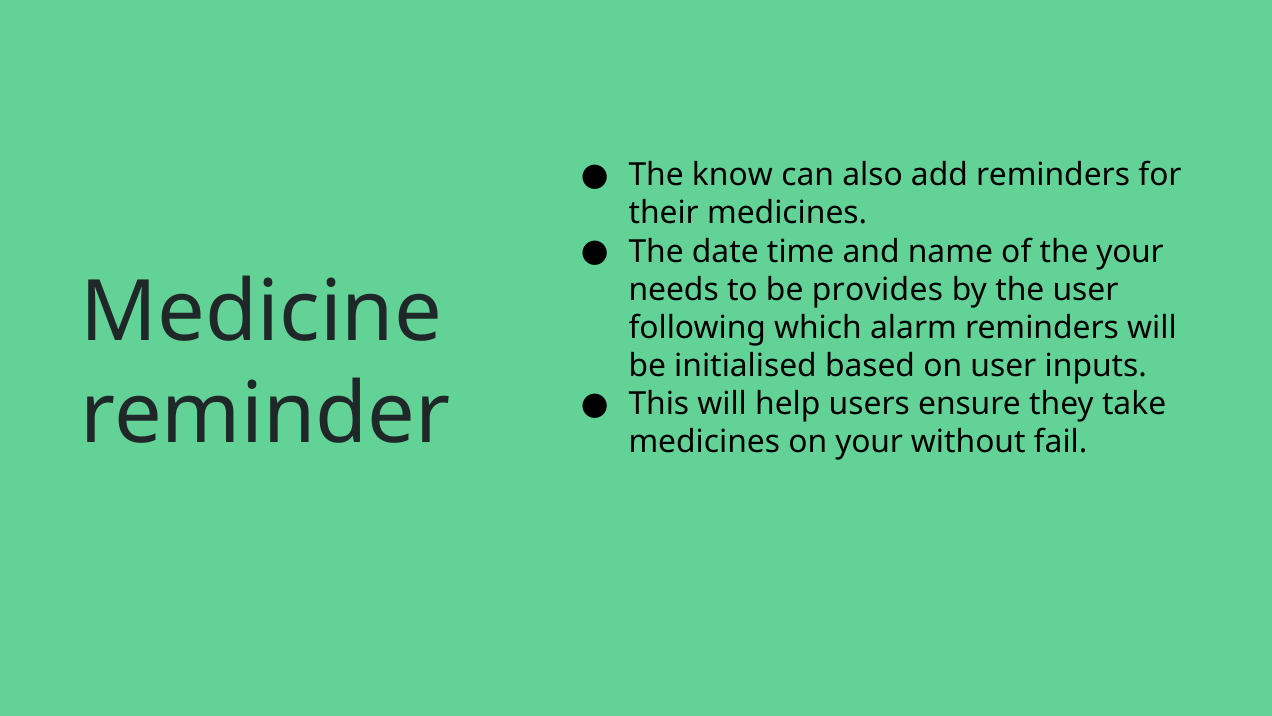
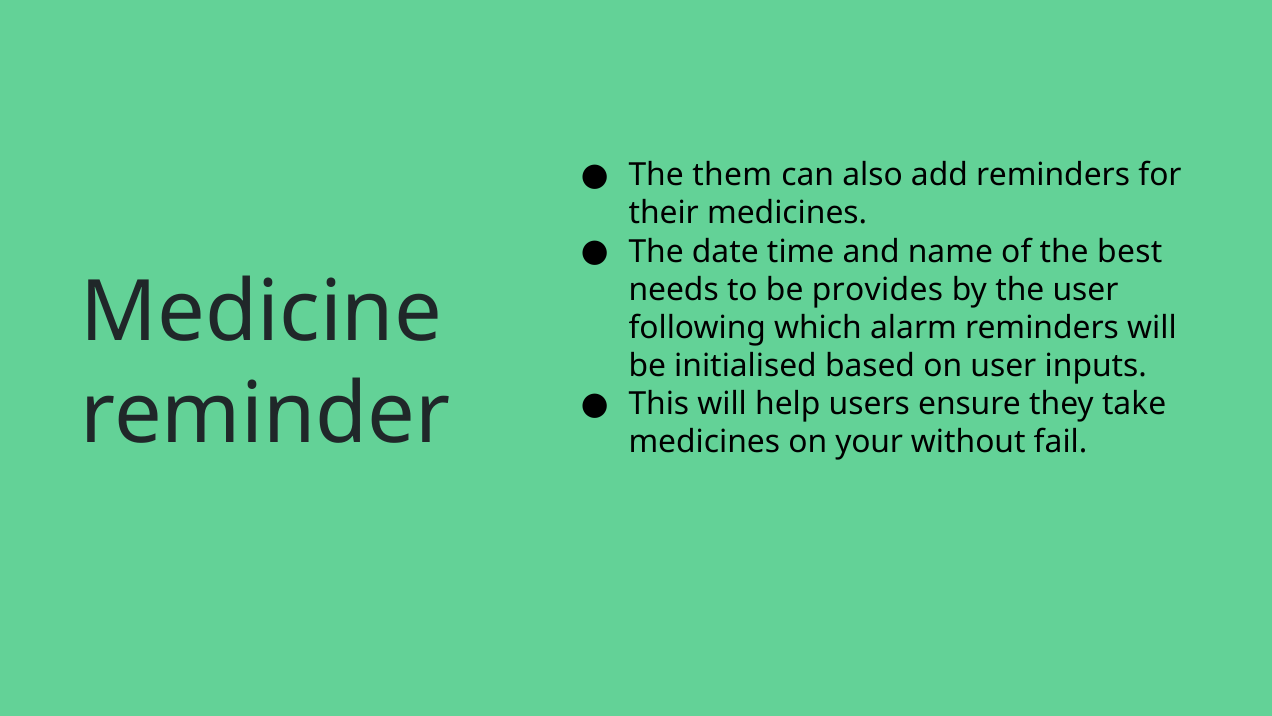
know: know -> them (732, 175)
the your: your -> best (1130, 251)
